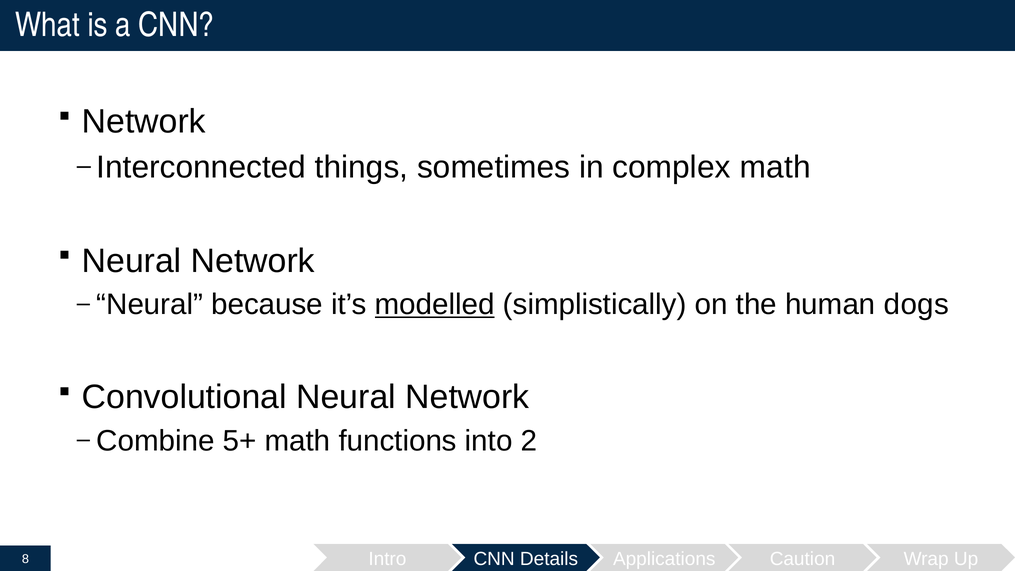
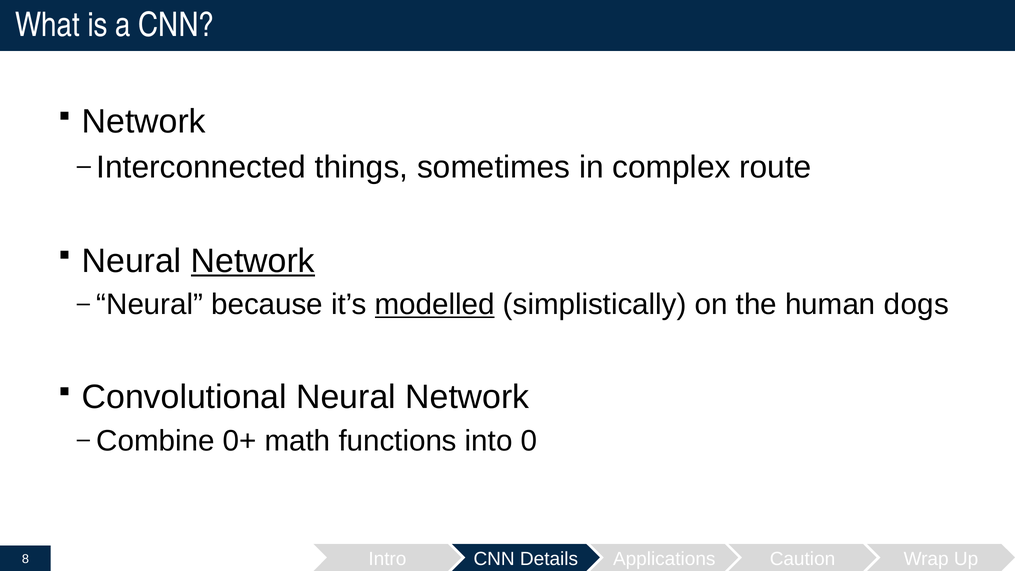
complex math: math -> route (775, 167)
Network underline: none -> present (253, 261)
5+: 5+ -> 0+ (240, 441)
2: 2 -> 0 (529, 441)
